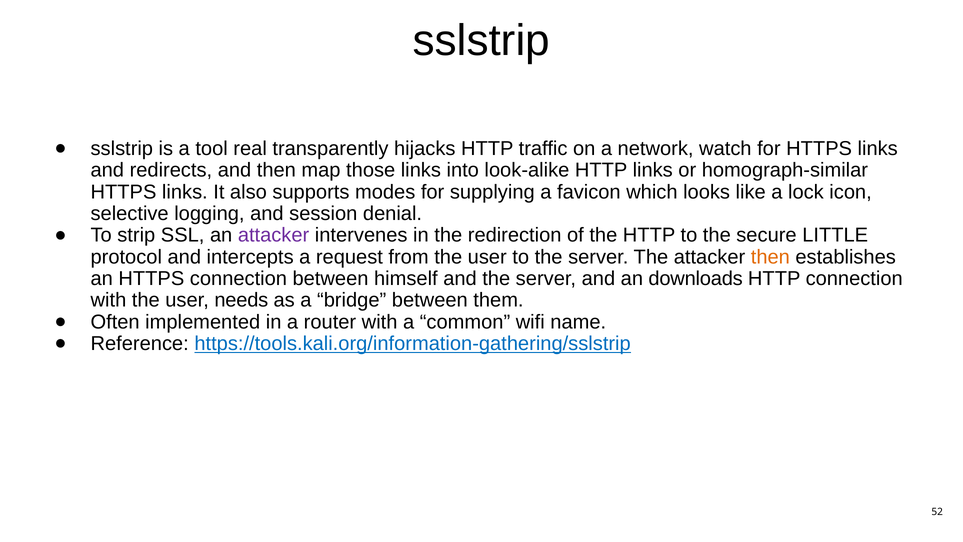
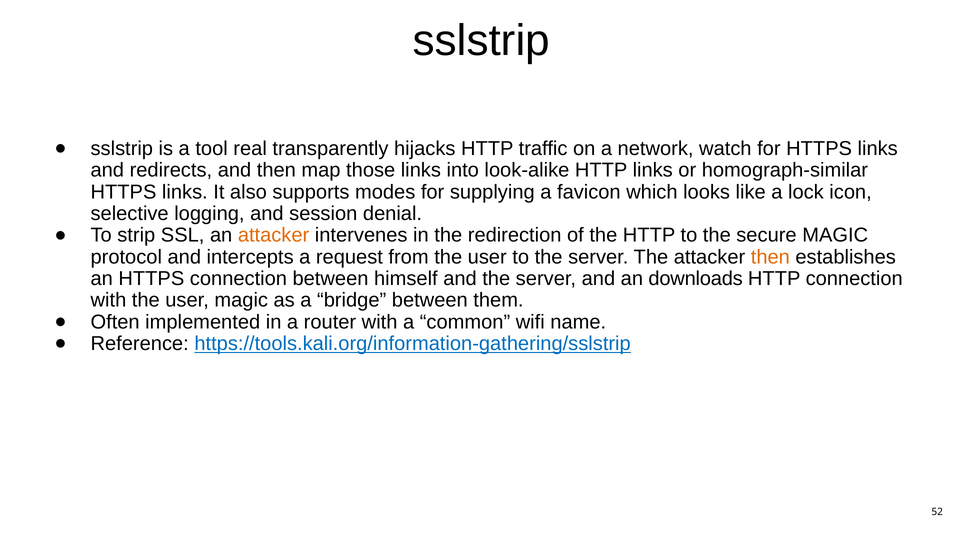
attacker colour: purple -> orange (274, 235)
secure LITTLE: LITTLE -> MAGIC (835, 235)
user needs: needs -> magic (241, 300)
